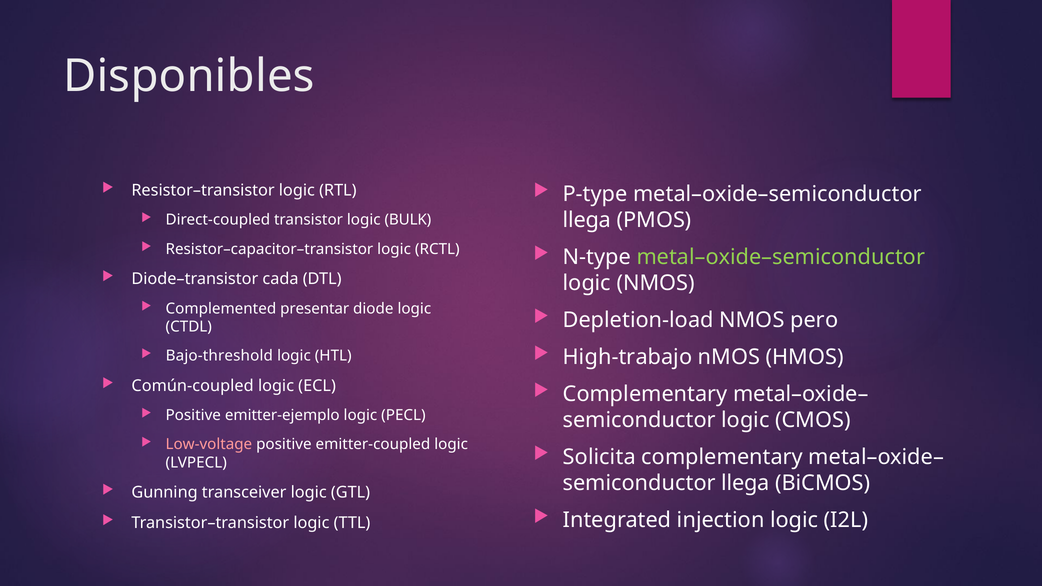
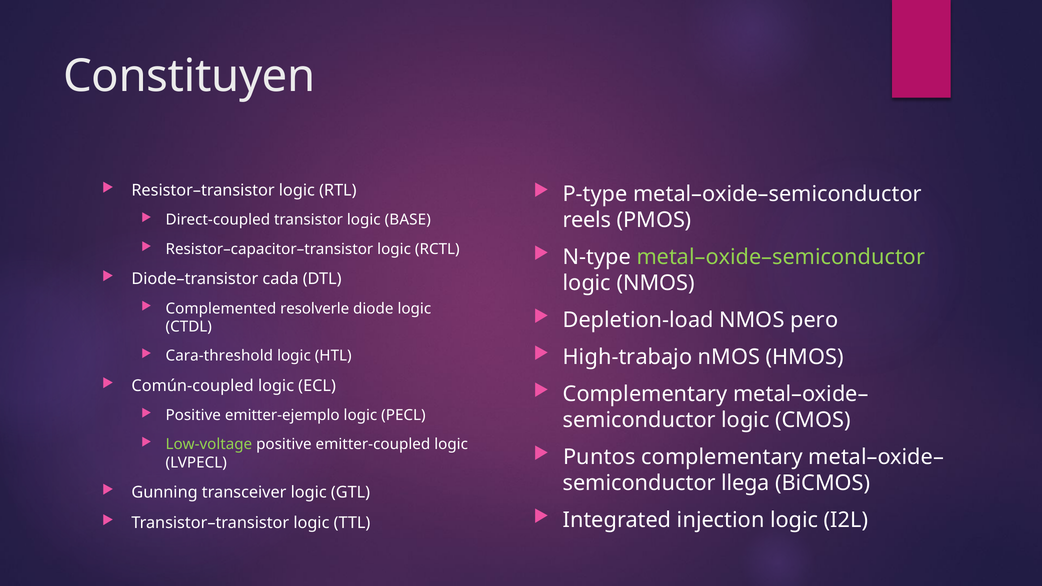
Disponibles: Disponibles -> Constituyen (189, 76)
BULK: BULK -> BASE (408, 220)
llega: llega -> reels (587, 220)
presentar: presentar -> resolverle (315, 309)
Bajo-threshold: Bajo-threshold -> Cara-threshold (219, 356)
Low-voltage colour: pink -> light green (209, 445)
Solicita: Solicita -> Puntos (599, 457)
